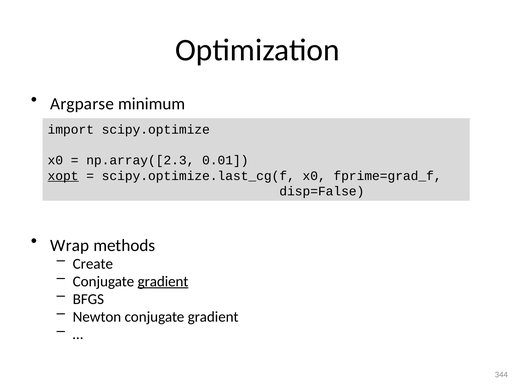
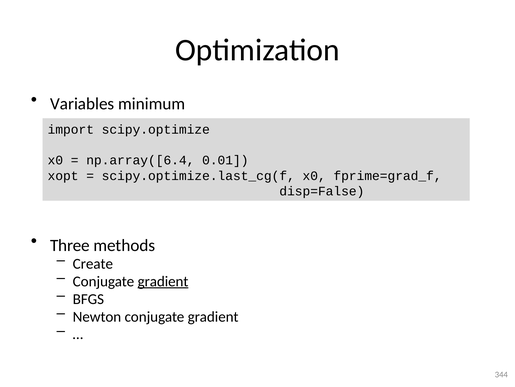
Argparse: Argparse -> Variables (82, 104)
np.array([2.3: np.array([2.3 -> np.array([6.4 (140, 160)
xopt underline: present -> none (63, 176)
Wrap: Wrap -> Three (70, 245)
